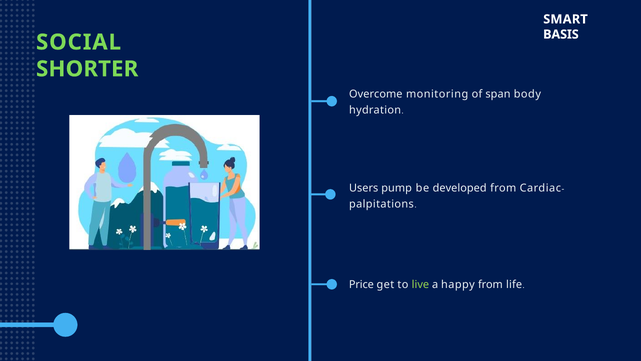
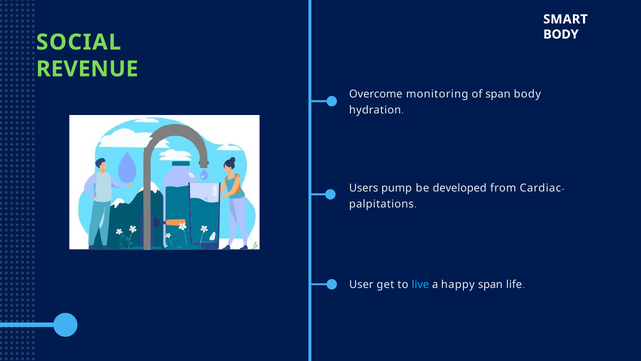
BASIS: BASIS -> BODY (561, 34)
SHORTER: SHORTER -> REVENUE (87, 69)
Price: Price -> User (361, 284)
live colour: light green -> light blue (420, 284)
happy from: from -> span (490, 284)
